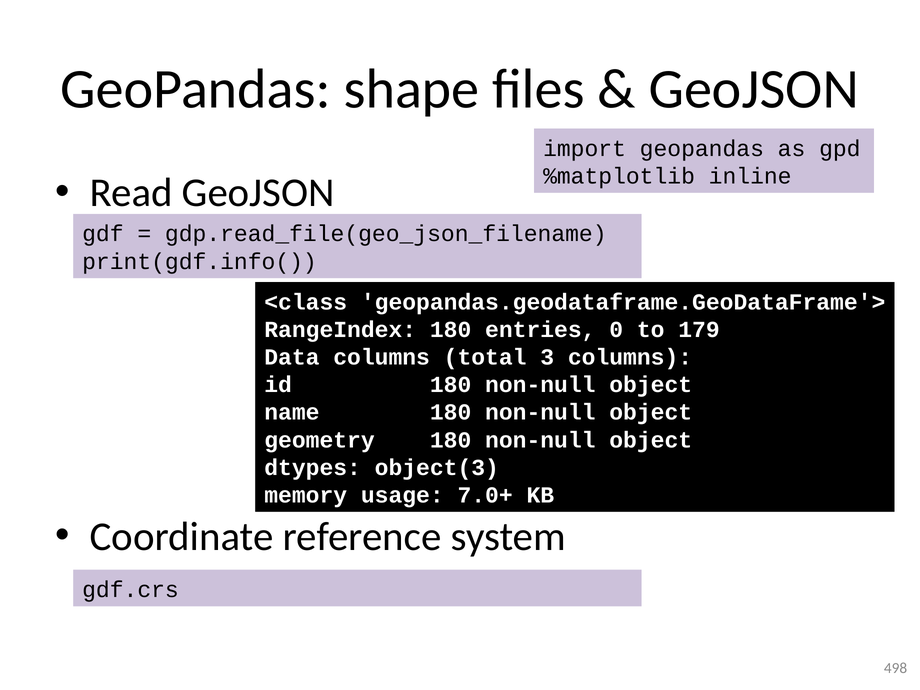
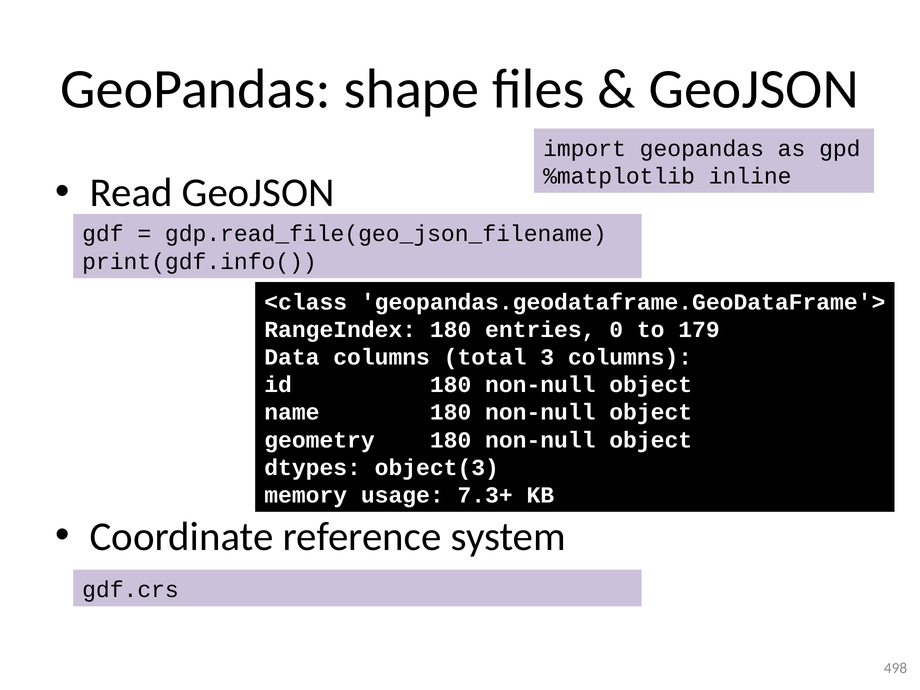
7.0+: 7.0+ -> 7.3+ (485, 495)
